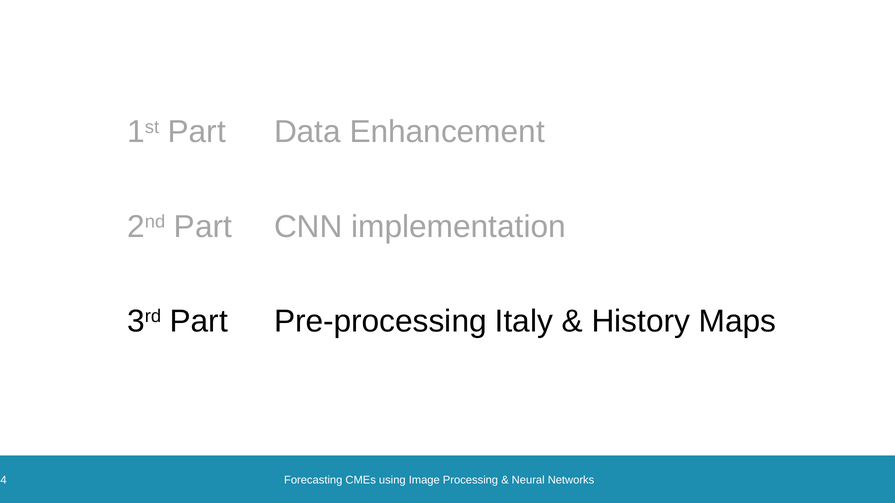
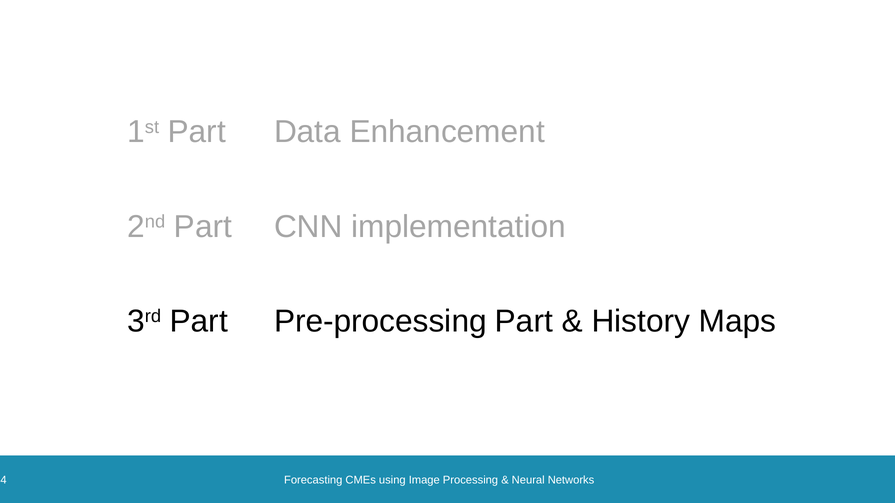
Pre-processing Italy: Italy -> Part (524, 321)
